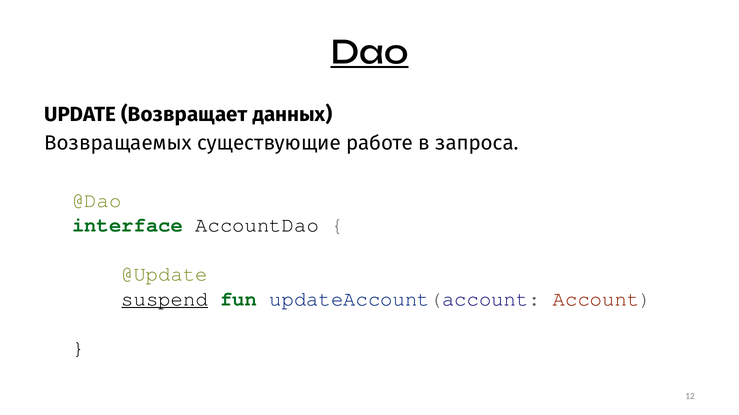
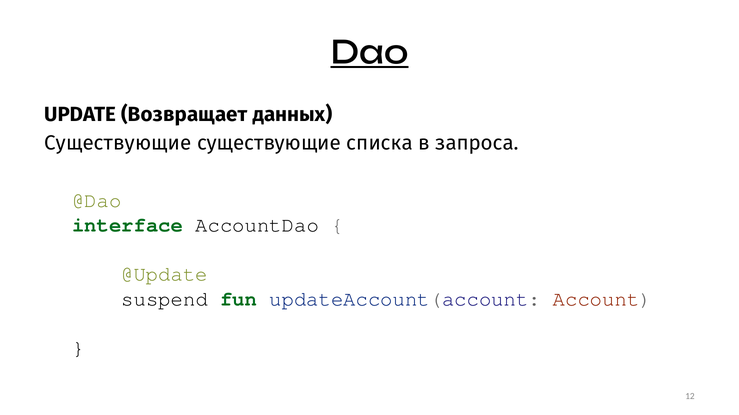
Возвращаемых: Возвращаемых -> Существующие (118, 143)
работе: работе -> списка (380, 143)
suspend underline: present -> none (165, 299)
